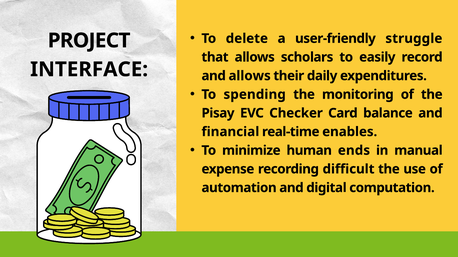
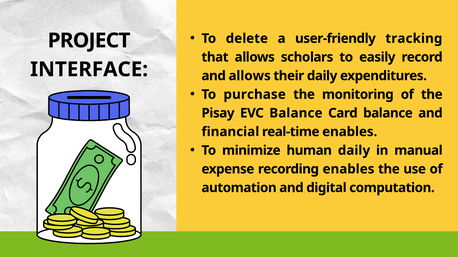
struggle: struggle -> tracking (414, 39)
spending: spending -> purchase (255, 95)
EVC Checker: Checker -> Balance (296, 113)
human ends: ends -> daily (354, 151)
recording difficult: difficult -> enables (349, 169)
